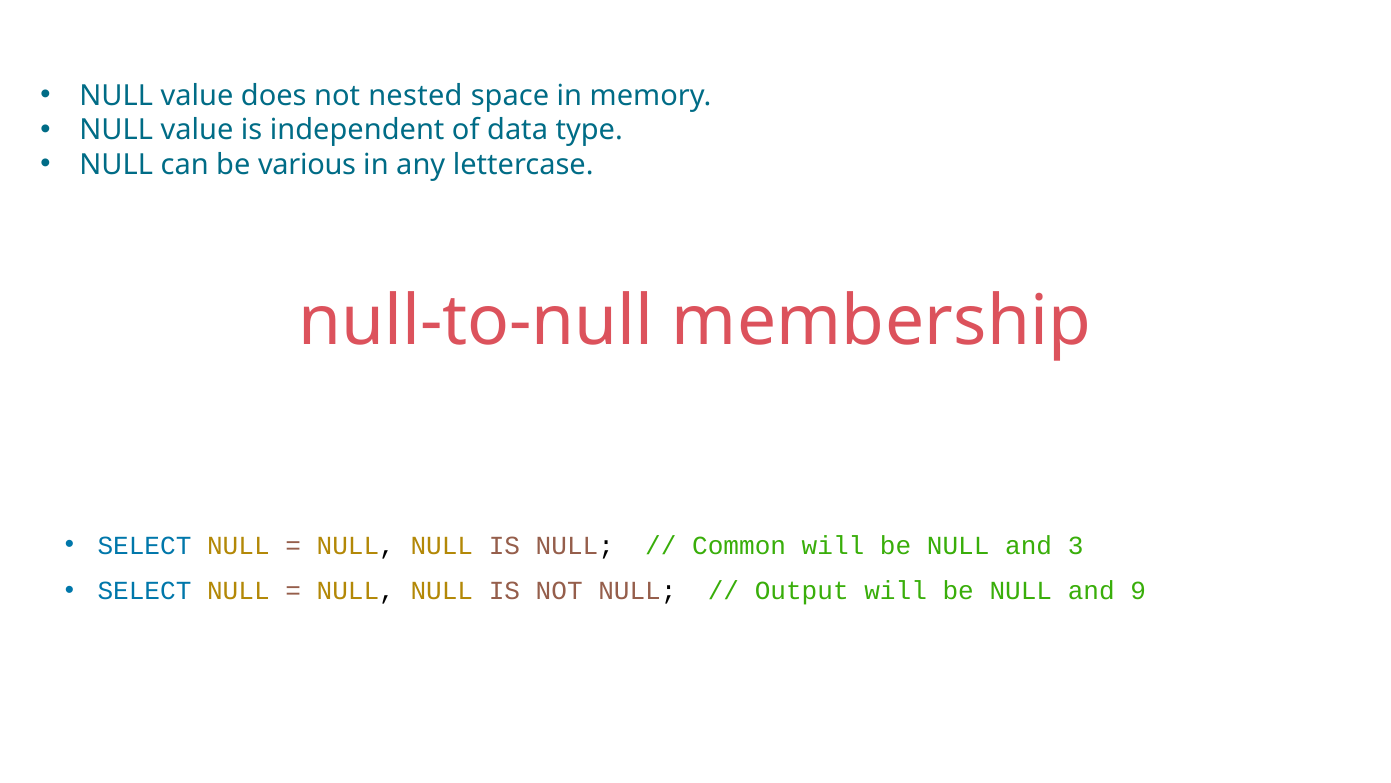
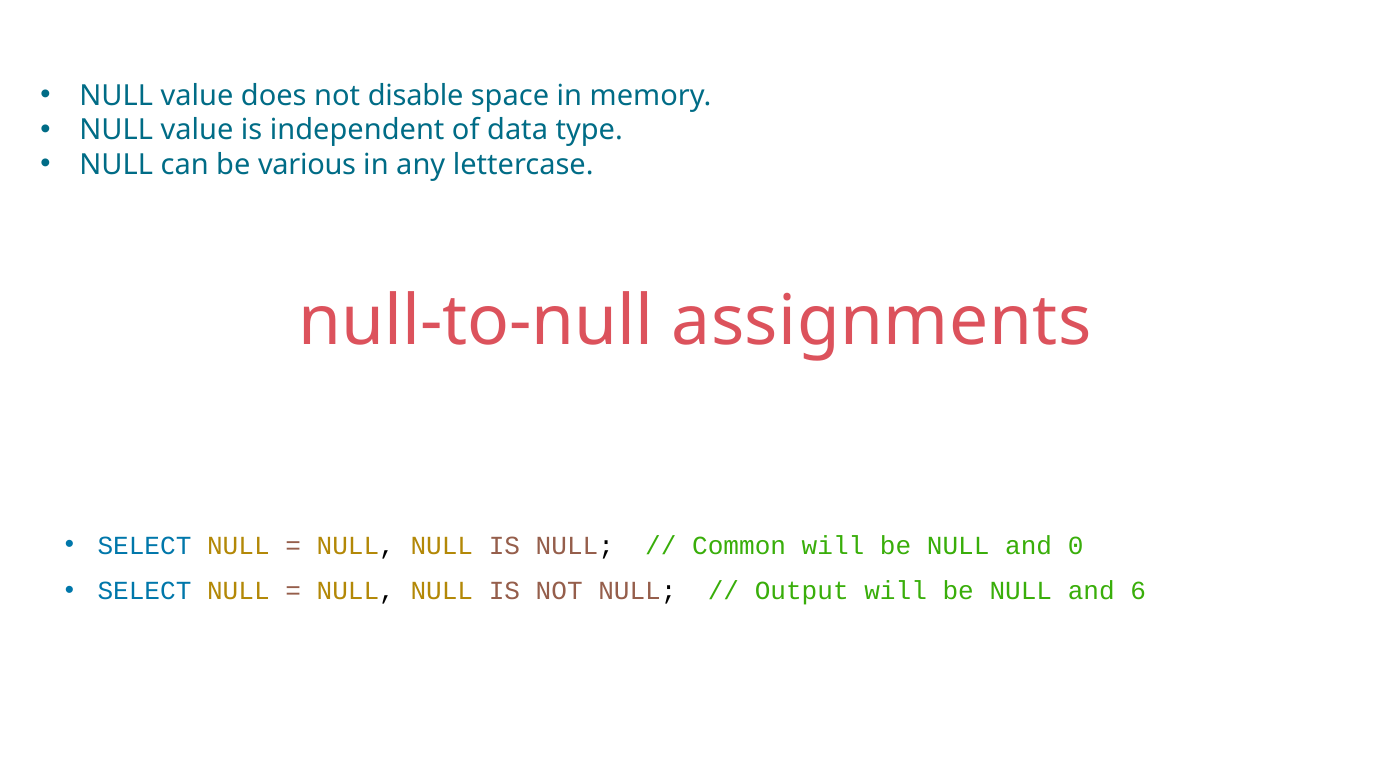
nested: nested -> disable (416, 95)
membership: membership -> assignments (882, 321)
3: 3 -> 0 (1076, 545)
9: 9 -> 6 (1138, 590)
